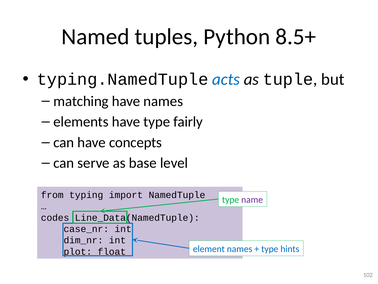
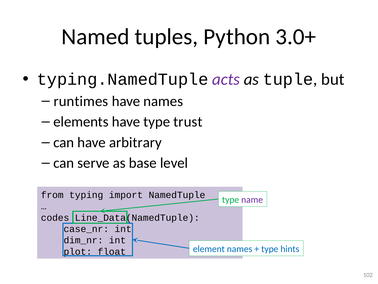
8.5+: 8.5+ -> 3.0+ (296, 37)
acts colour: blue -> purple (226, 79)
matching: matching -> runtimes (81, 101)
fairly: fairly -> trust (188, 122)
concepts: concepts -> arbitrary (135, 142)
